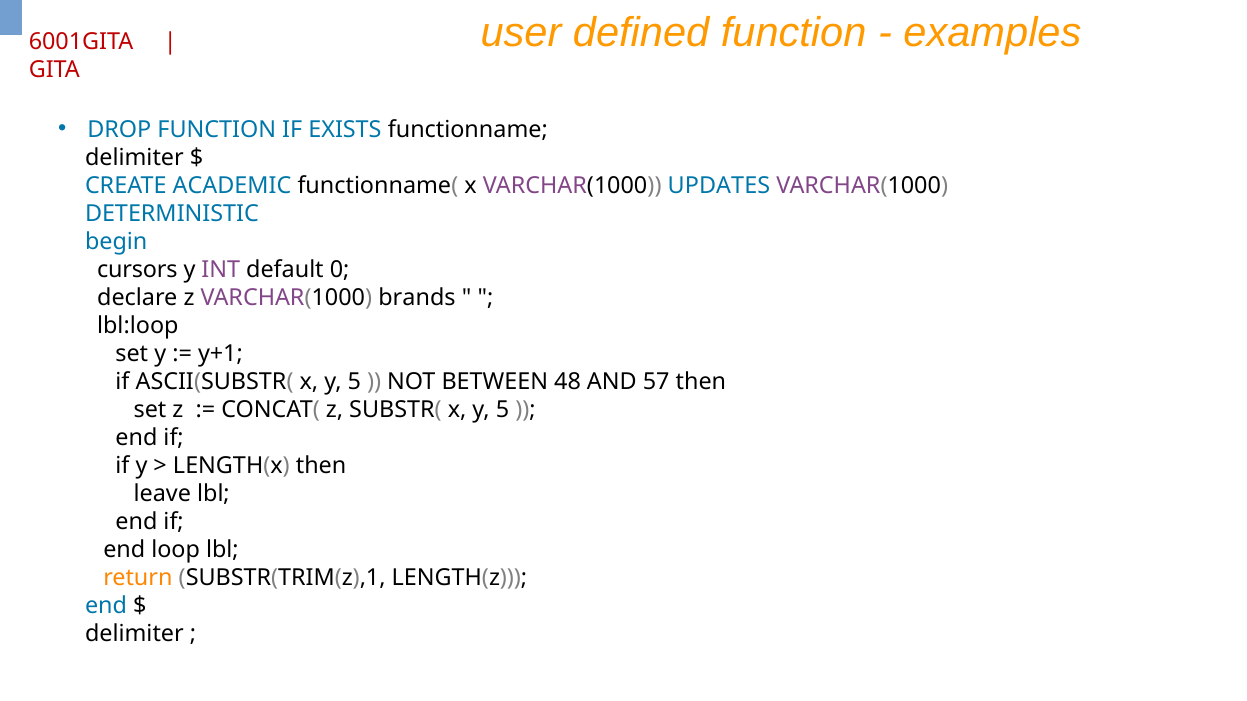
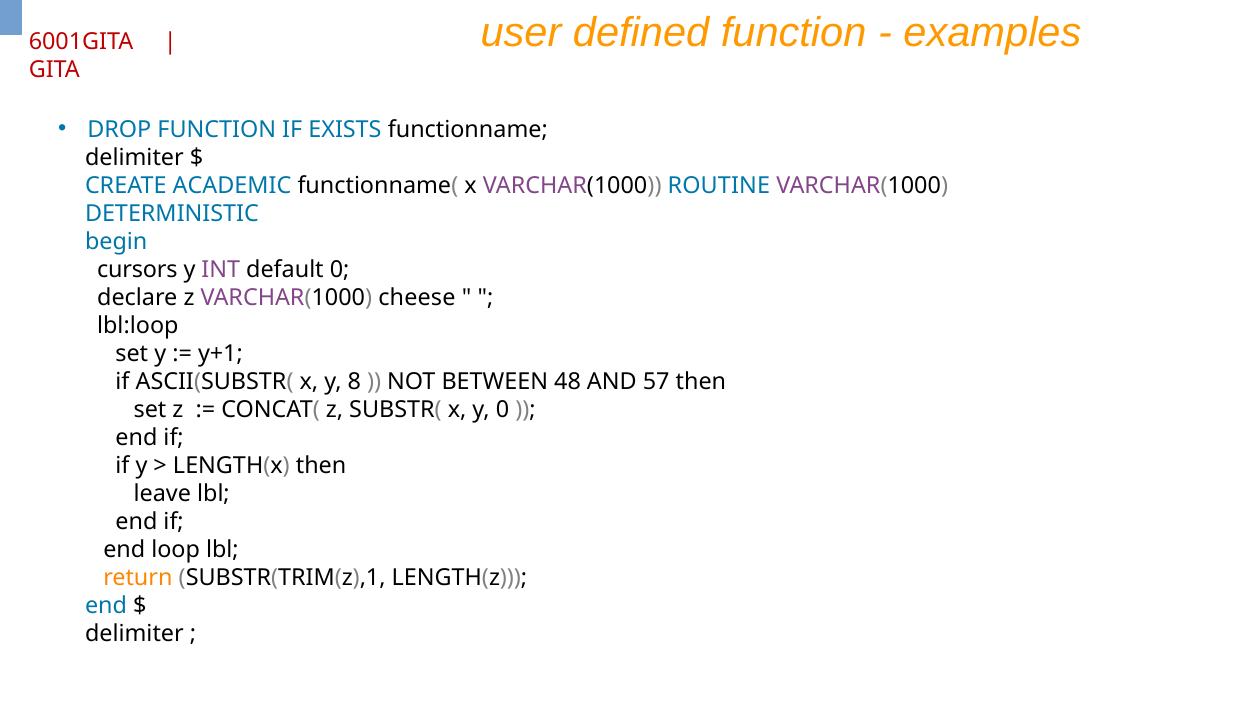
UPDATES: UPDATES -> ROUTINE (719, 186)
brands: brands -> cheese (417, 298)
ASCII(SUBSTR( x y 5: 5 -> 8 (354, 382)
SUBSTR( x y 5: 5 -> 0 (503, 410)
